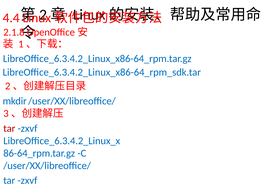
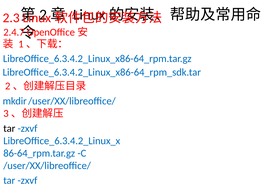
4.4: 4.4 -> 2.3 (11, 18)
2.1.8: 2.1.8 -> 2.4.7 (14, 32)
tar colour: red -> black (9, 129)
